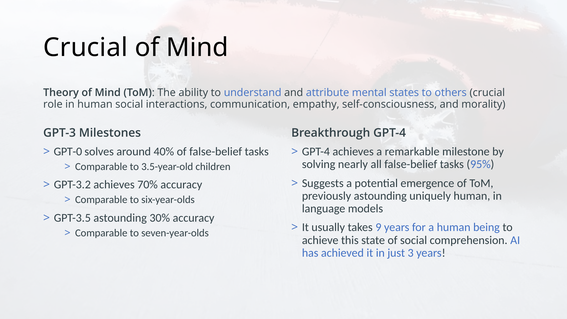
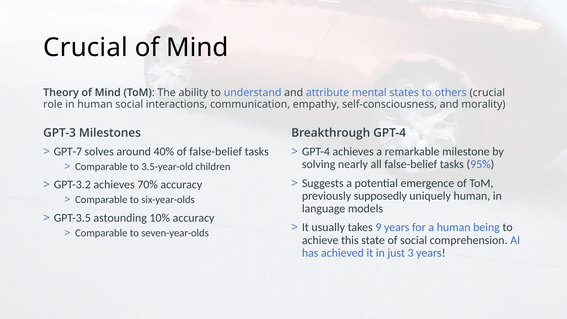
GPT-0: GPT-0 -> GPT-7 (68, 152)
previously astounding: astounding -> supposedly (380, 196)
30%: 30% -> 10% (160, 218)
